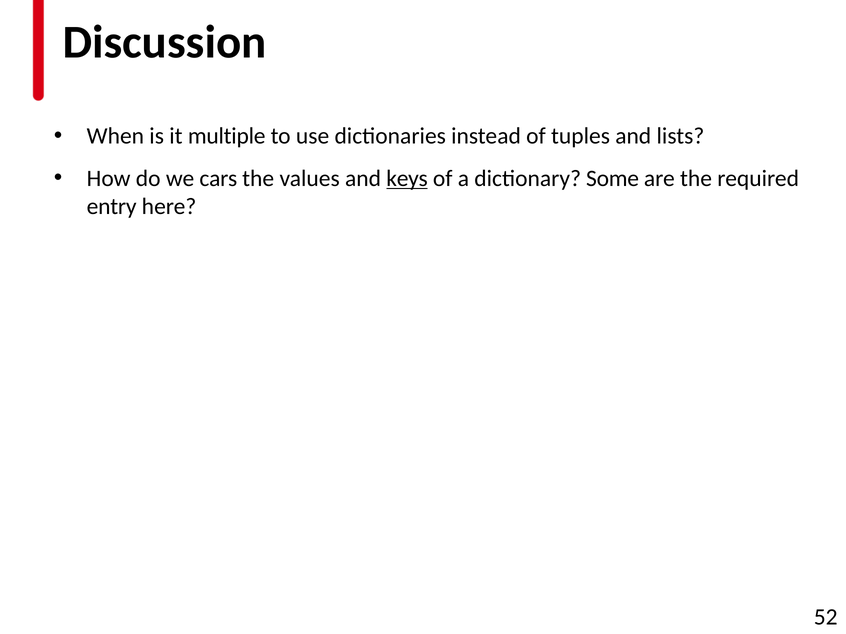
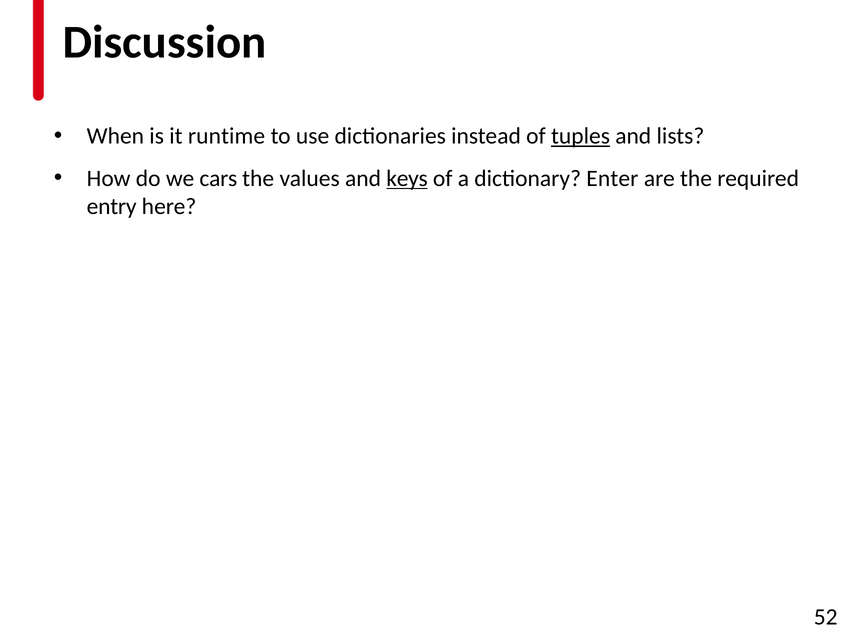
multiple: multiple -> runtime (227, 136)
tuples underline: none -> present (581, 136)
Some: Some -> Enter (612, 179)
